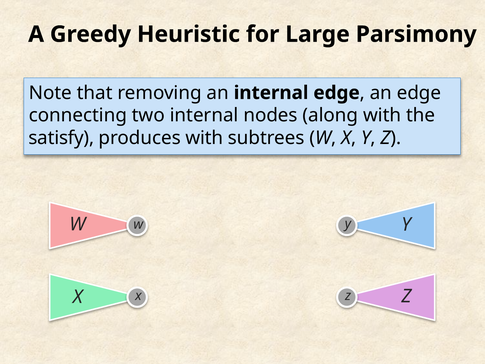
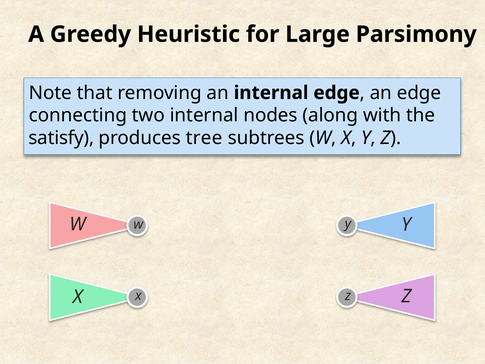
produces with: with -> tree (204, 138)
